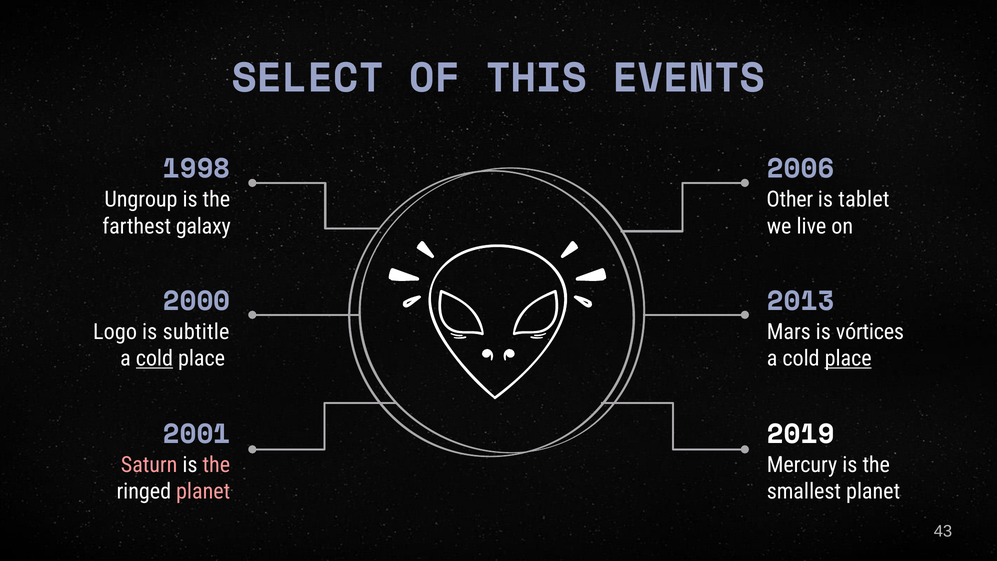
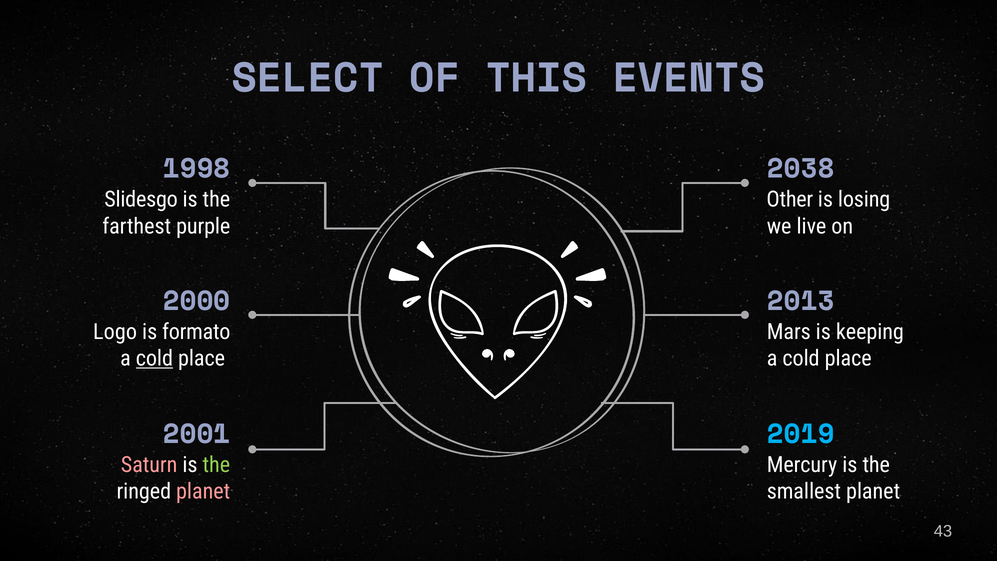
2006: 2006 -> 2038 (801, 169)
Ungroup: Ungroup -> Slidesgo (141, 200)
tablet: tablet -> losing (864, 200)
galaxy: galaxy -> purple (203, 226)
subtitle: subtitle -> formato (196, 332)
vórtices: vórtices -> keeping (870, 332)
place underline: present -> none (848, 358)
2019 colour: white -> light blue (801, 434)
the colour: pink -> light green (216, 465)
